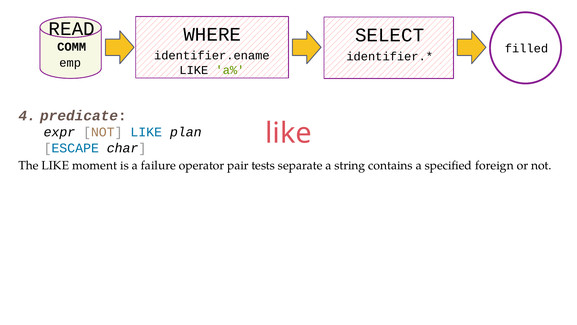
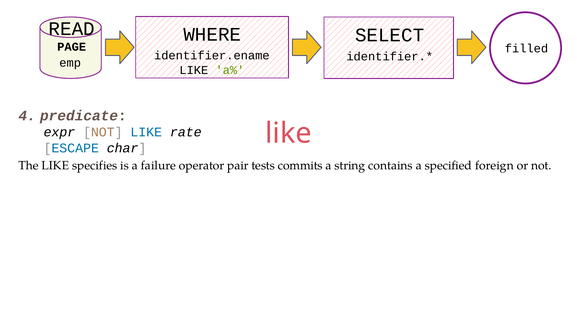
COMM: COMM -> PAGE (72, 47)
plan: plan -> rate (186, 132)
moment: moment -> specifies (95, 165)
separate: separate -> commits (300, 165)
